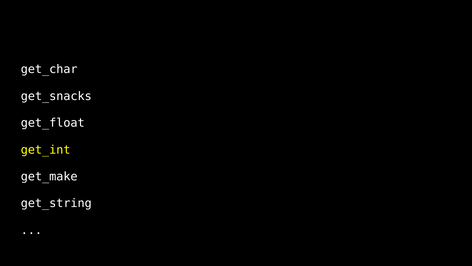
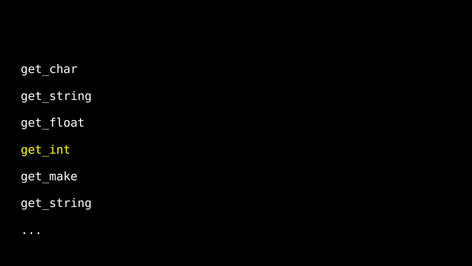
get_snacks: get_snacks -> get_string (56, 96)
